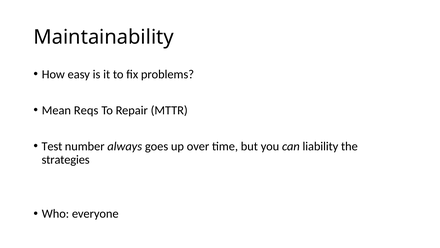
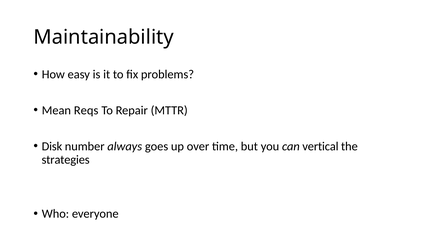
Test: Test -> Disk (52, 146)
liability: liability -> vertical (320, 146)
